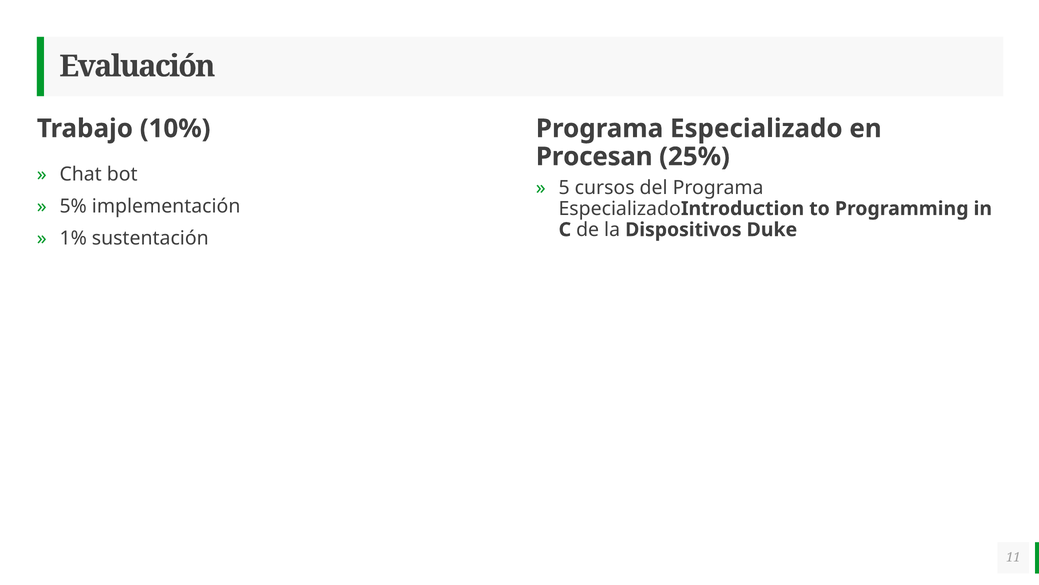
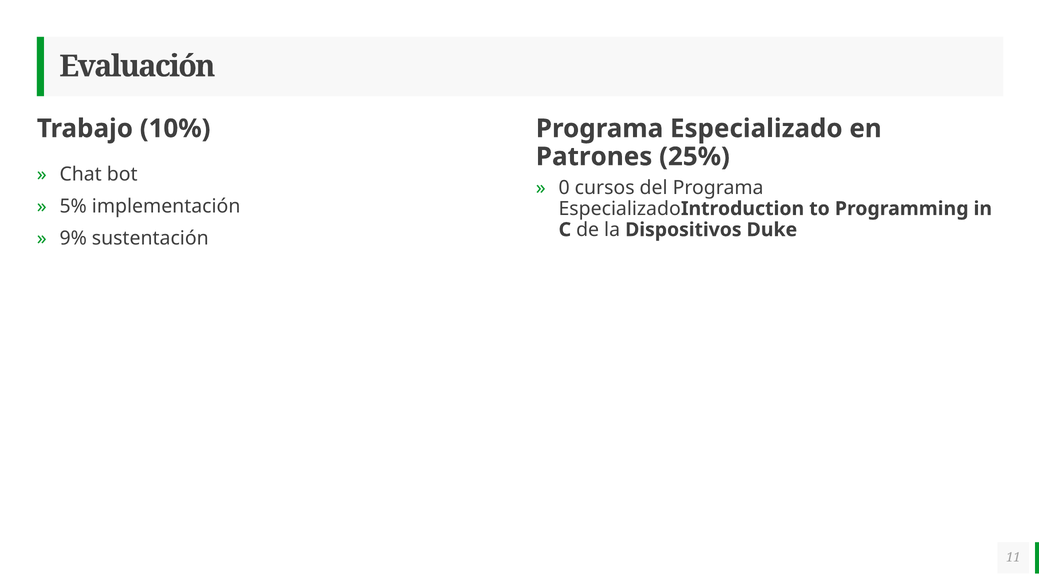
Procesan: Procesan -> Patrones (594, 157)
5: 5 -> 0 (564, 187)
1%: 1% -> 9% (73, 238)
